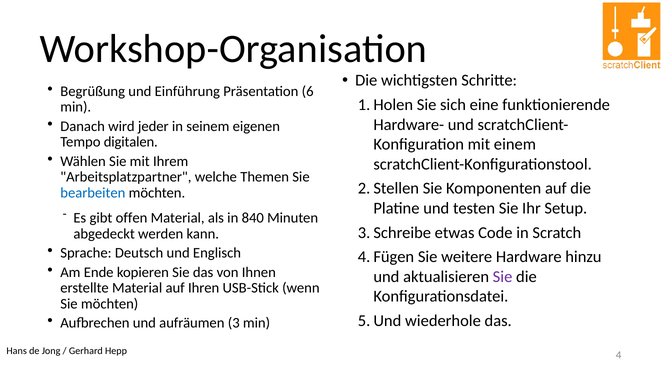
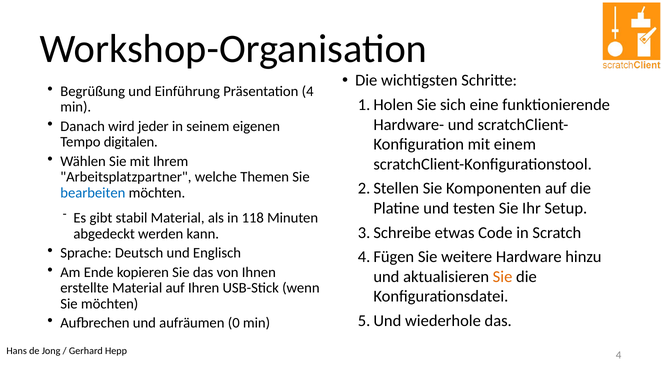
Präsentation 6: 6 -> 4 (308, 91)
offen: offen -> stabil (132, 218)
840: 840 -> 118 (253, 218)
Sie colour: purple -> orange (503, 277)
3: 3 -> 0 (234, 323)
